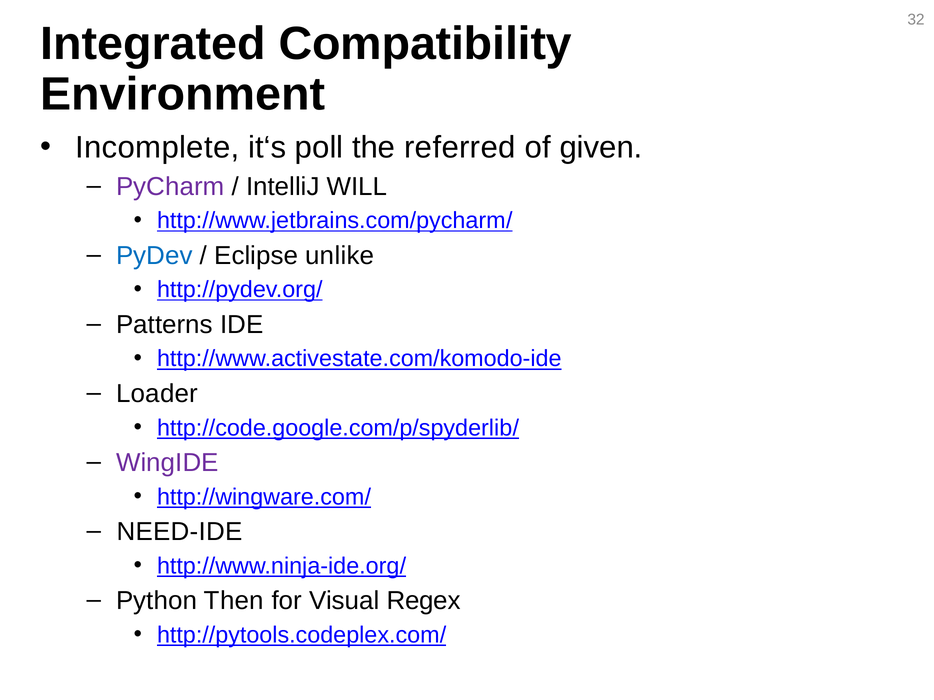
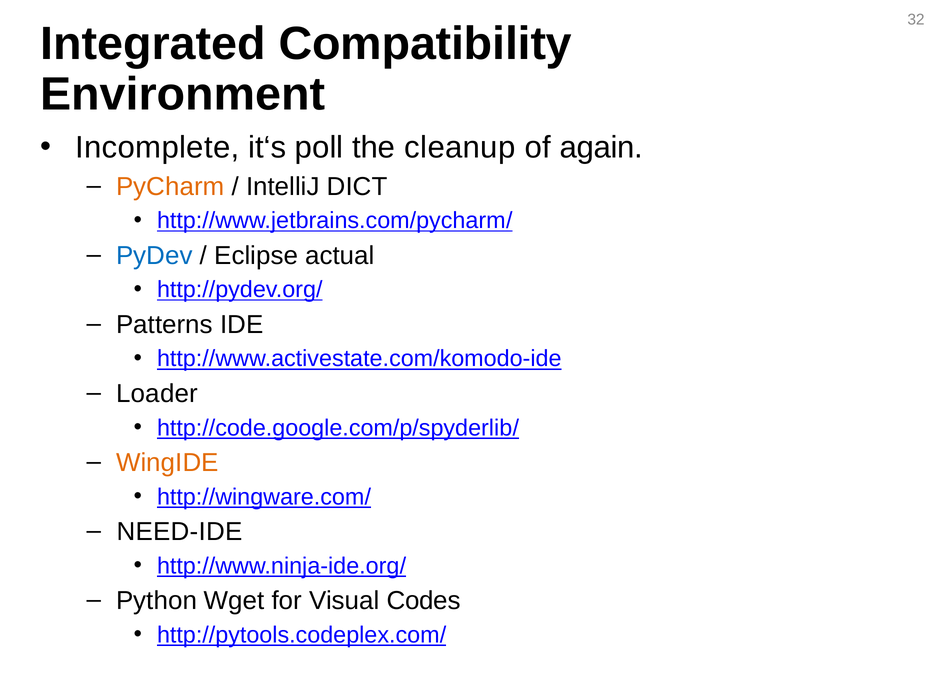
referred: referred -> cleanup (460, 148)
given: given -> again (601, 148)
PyCharm colour: purple -> orange (170, 187)
WILL: WILL -> DICT (357, 187)
unlike: unlike -> actual (340, 256)
WingIDE colour: purple -> orange (167, 463)
Then: Then -> Wget (234, 601)
Regex: Regex -> Codes (424, 601)
